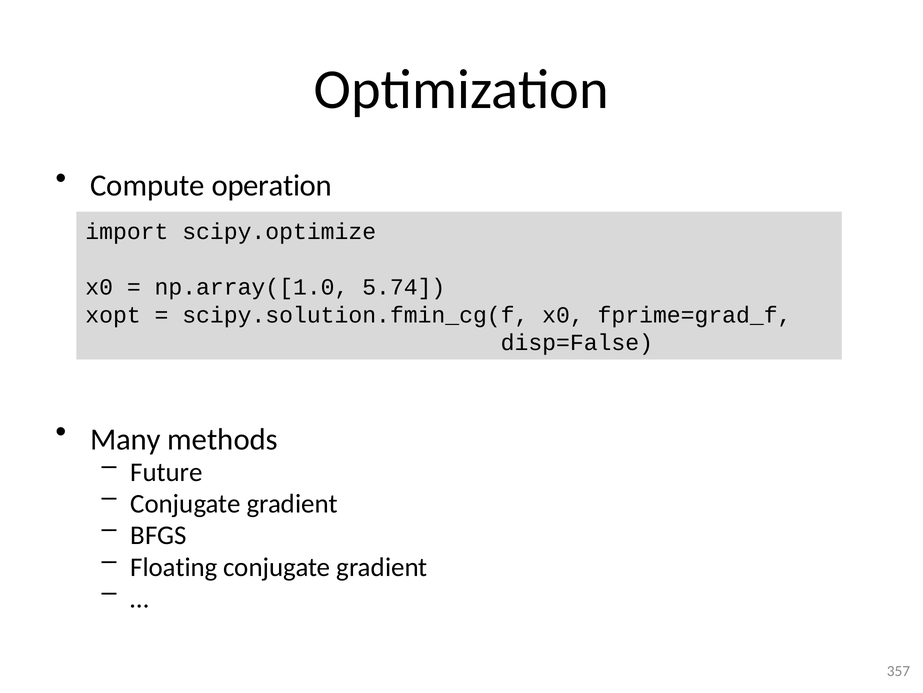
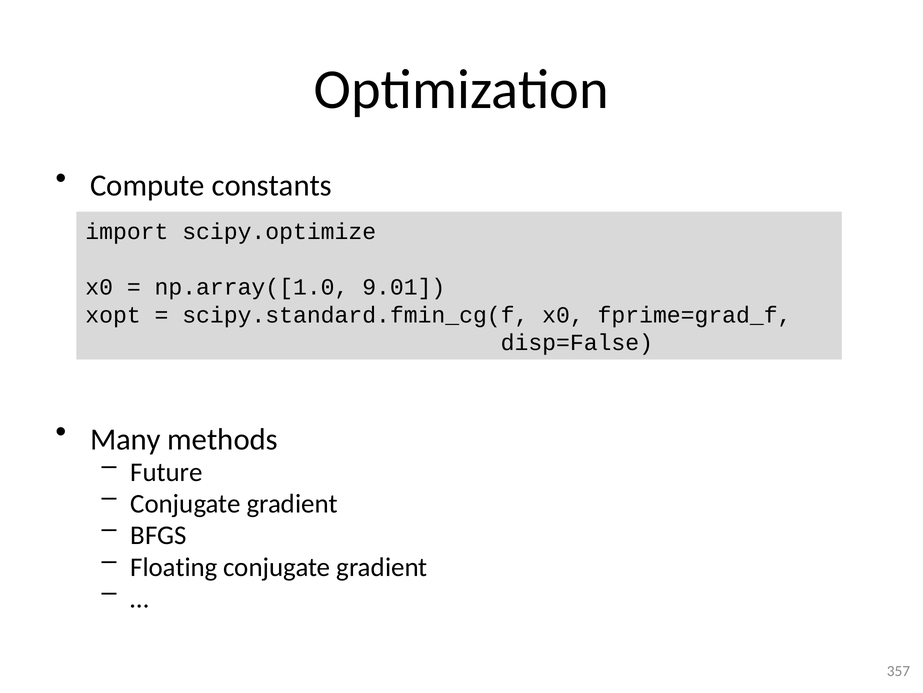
operation: operation -> constants (272, 186)
5.74: 5.74 -> 9.01 (404, 287)
scipy.solution.fmin_cg(f: scipy.solution.fmin_cg(f -> scipy.standard.fmin_cg(f (355, 315)
